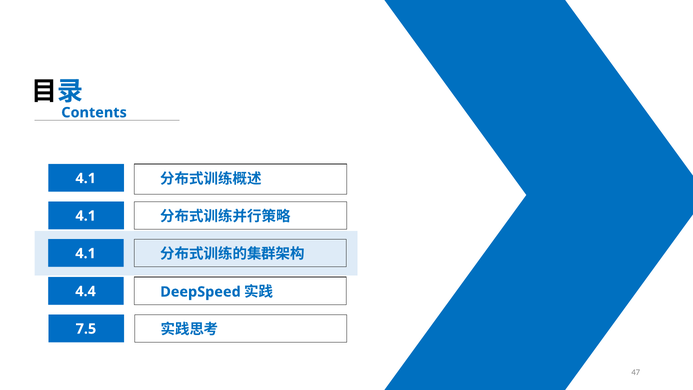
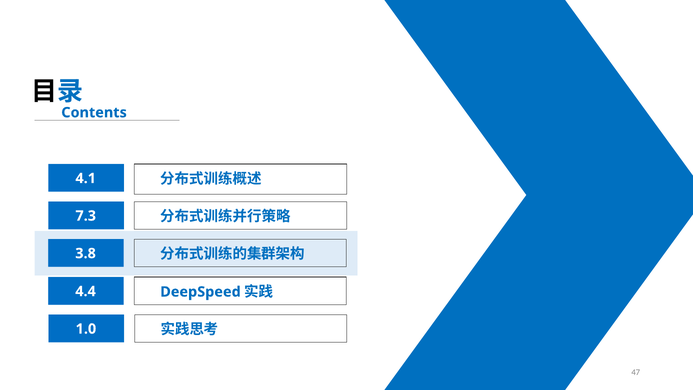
4.1: 4.1 -> 7.3 (86, 216)
4.1: 4.1 -> 3.8 (86, 253)
7.5: 7.5 -> 1.0 (86, 329)
